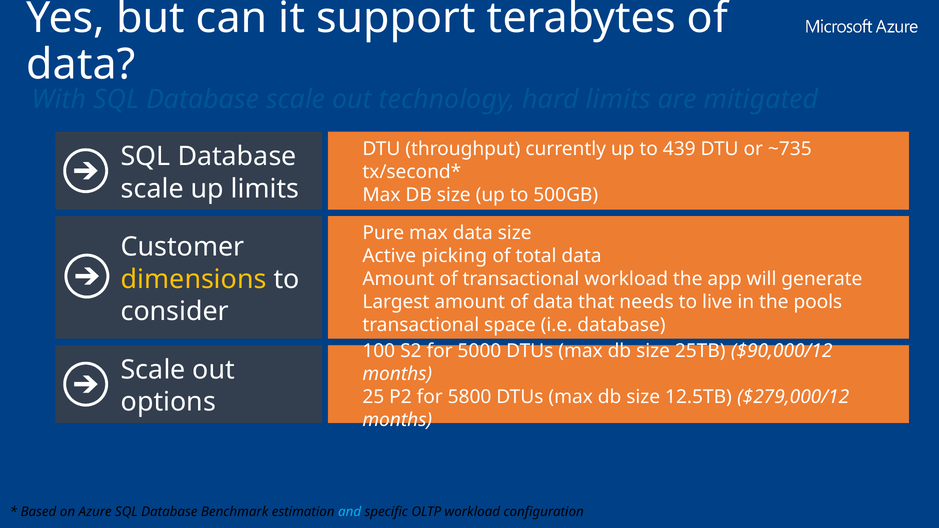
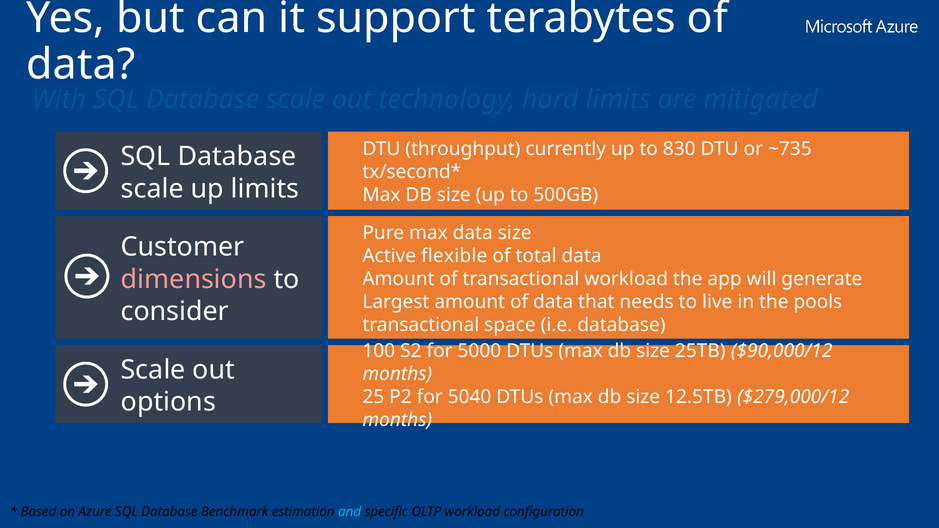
439: 439 -> 830 (679, 149)
picking: picking -> flexible (454, 256)
dimensions colour: yellow -> pink (194, 279)
5800: 5800 -> 5040 (470, 397)
